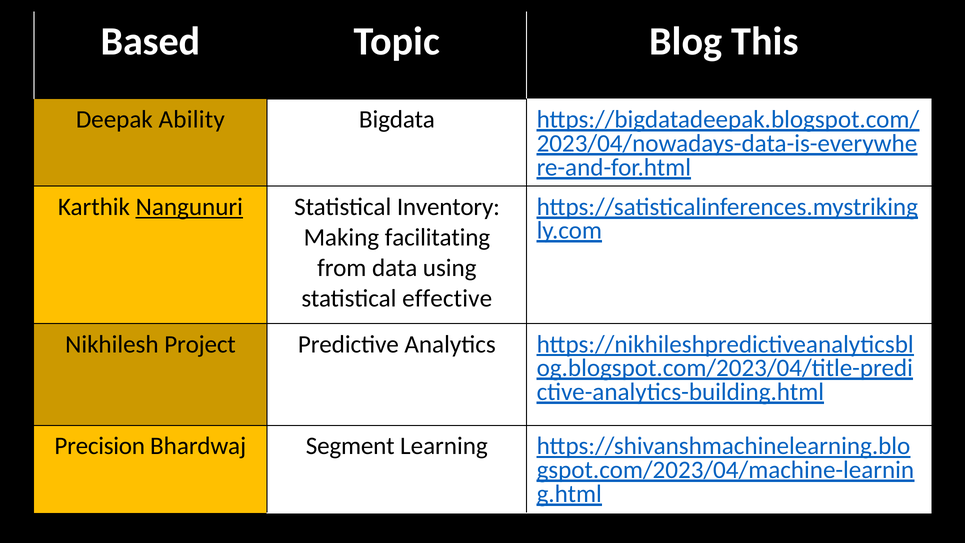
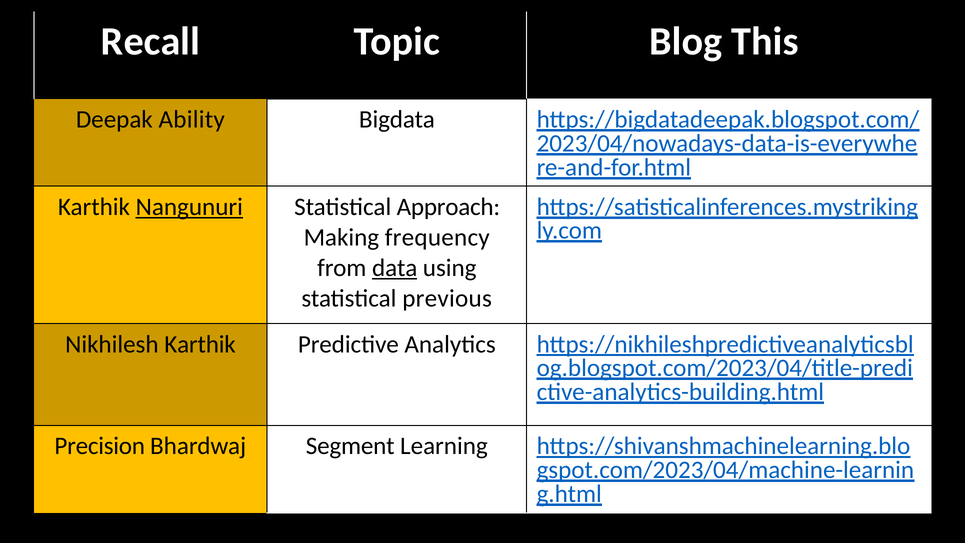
Based: Based -> Recall (150, 42)
Inventory: Inventory -> Approach (448, 207)
facilitating: facilitating -> frequency (437, 237)
data underline: none -> present (395, 268)
effective: effective -> previous (447, 299)
Nikhilesh Project: Project -> Karthik (200, 344)
